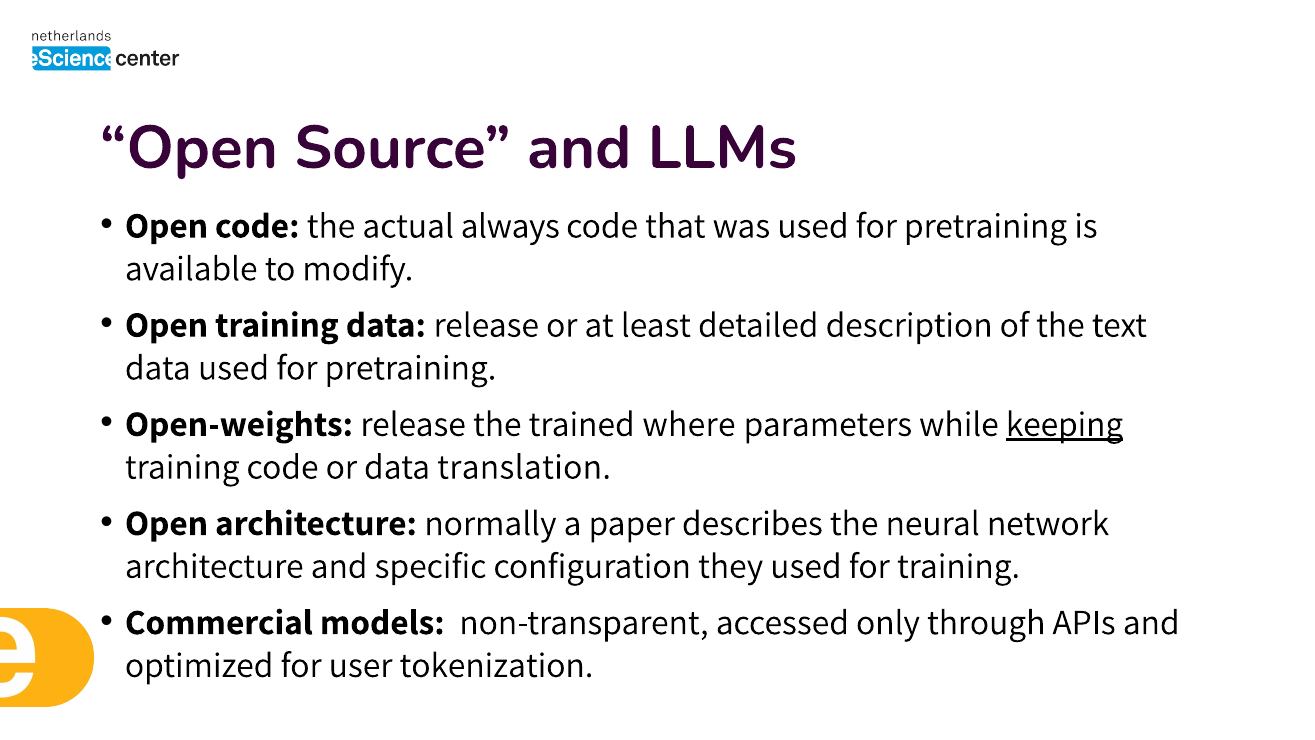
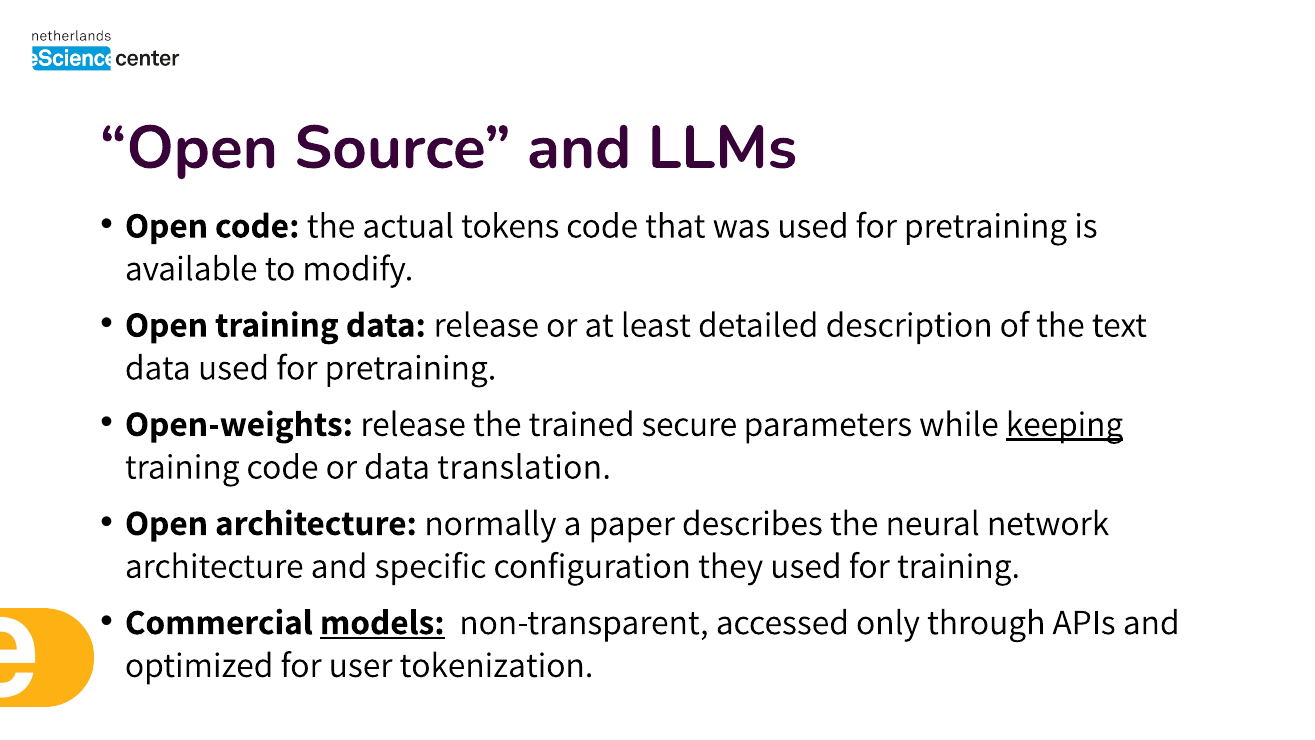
always: always -> tokens (510, 226)
where: where -> secure (689, 424)
models underline: none -> present (382, 622)
